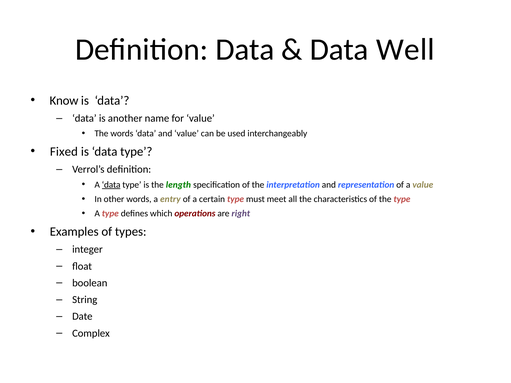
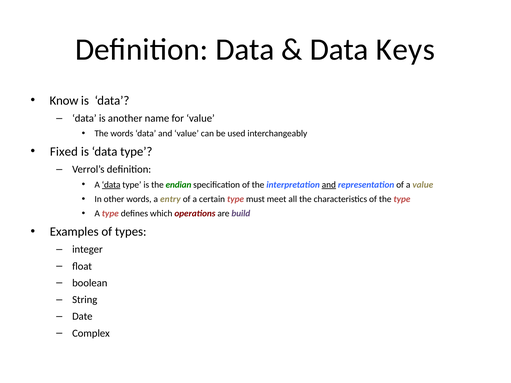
Well: Well -> Keys (405, 49)
length: length -> endian (178, 185)
and underline: none -> present (329, 185)
right: right -> build (241, 214)
